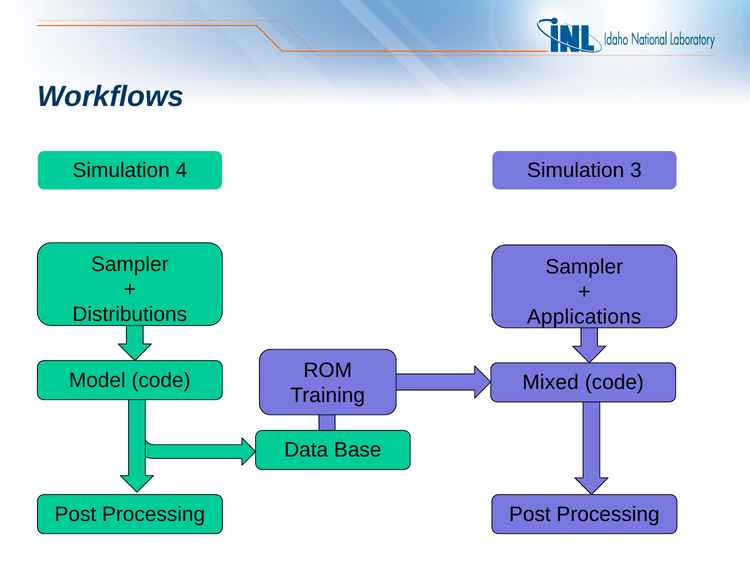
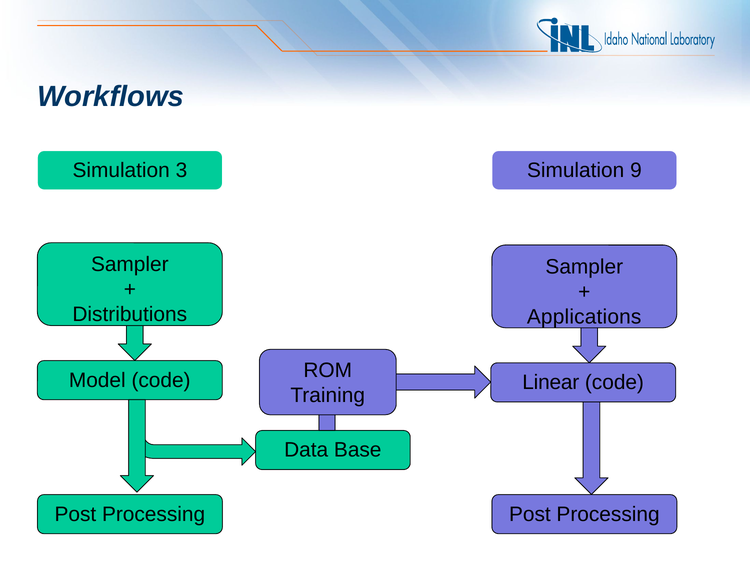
4: 4 -> 3 (181, 170)
3: 3 -> 9 (636, 170)
Mixed: Mixed -> Linear (551, 382)
